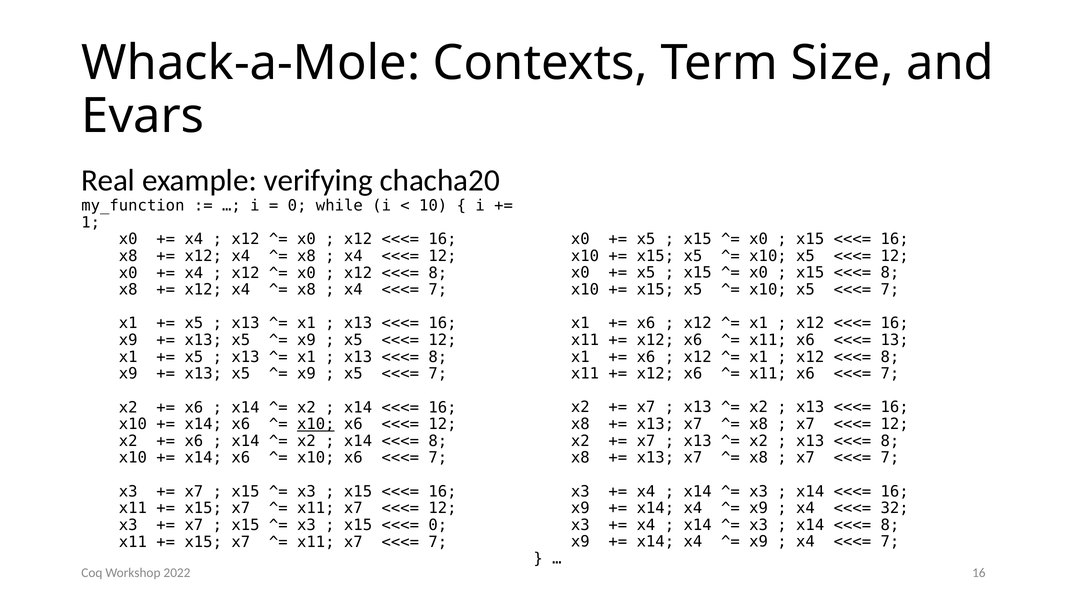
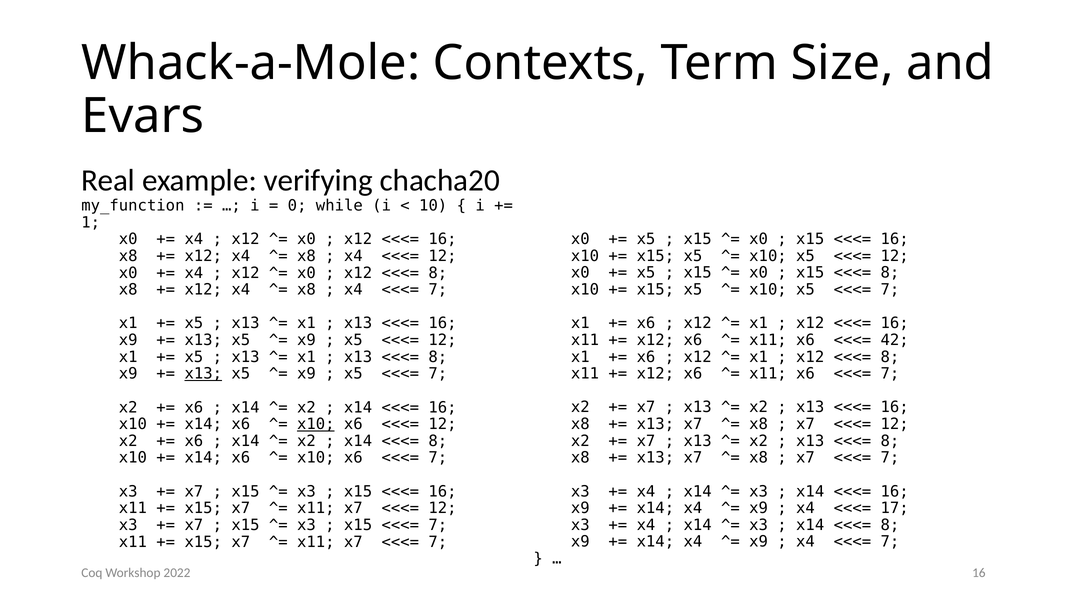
13: 13 -> 42 (895, 340)
x13 underline: none -> present (203, 374)
32: 32 -> 17 (895, 508)
0: 0 -> 7 (438, 525)
